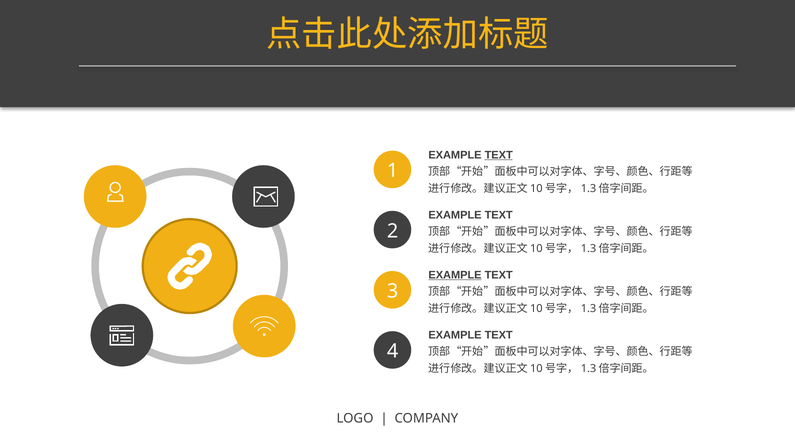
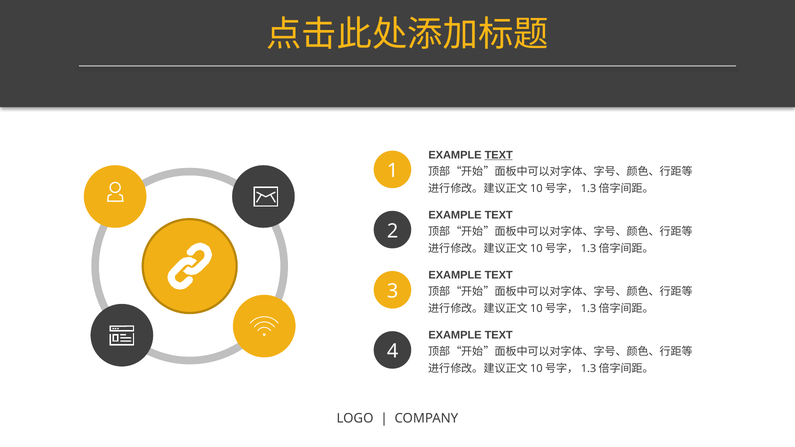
EXAMPLE underline: present -> none (455, 275)
